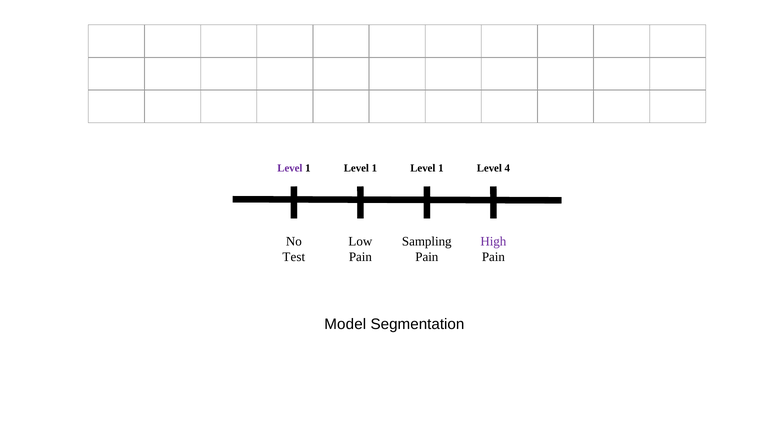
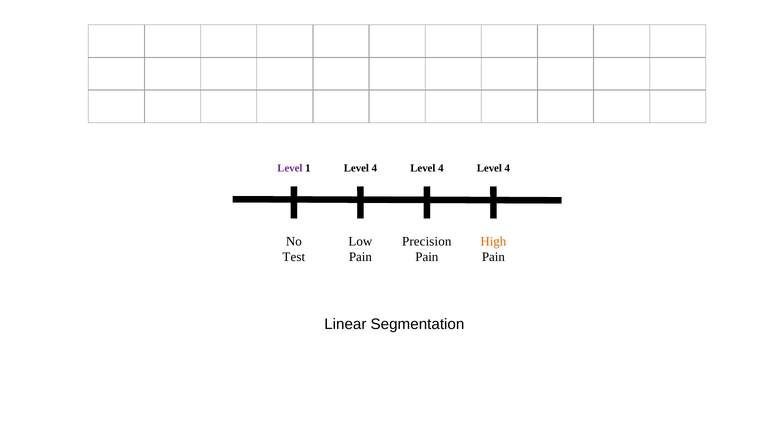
1: 1 -> 4 (374, 168)
1: 1 -> 4 (441, 168)
Sampling: Sampling -> Precision (427, 241)
High colour: purple -> orange (493, 241)
Model: Model -> Linear (345, 324)
